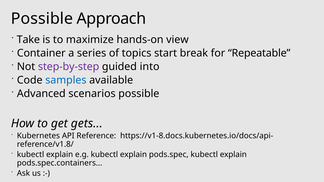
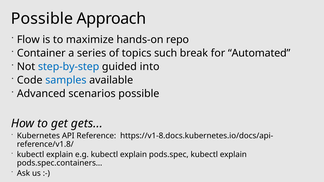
Take: Take -> Flow (28, 40)
view: view -> repo (177, 40)
start: start -> such (166, 53)
Repeatable: Repeatable -> Automated (259, 53)
step-by-step colour: purple -> blue (69, 67)
